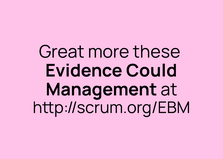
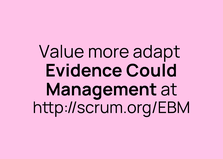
Great: Great -> Value (62, 52)
these: these -> adapt (157, 52)
